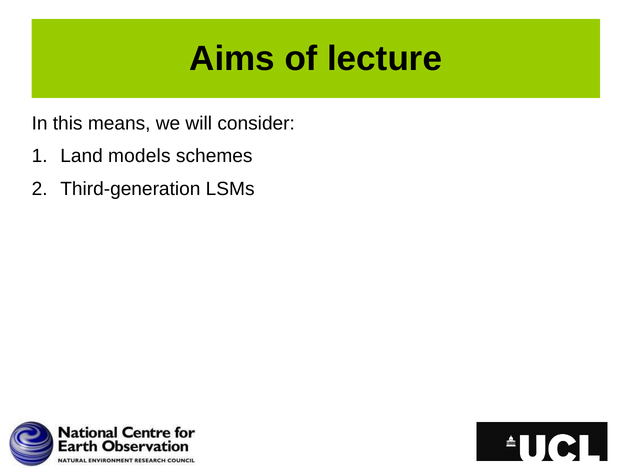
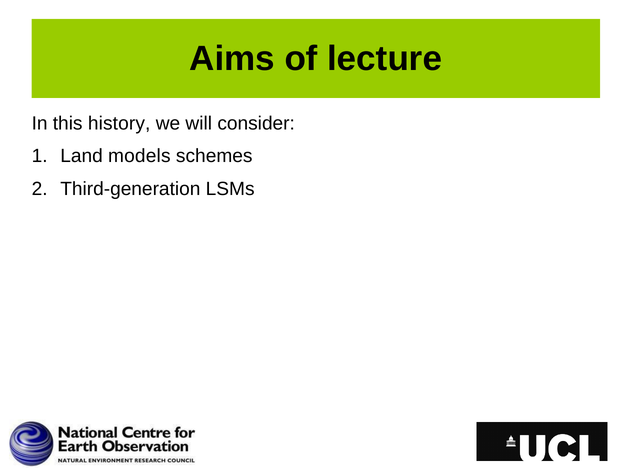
means: means -> history (119, 123)
